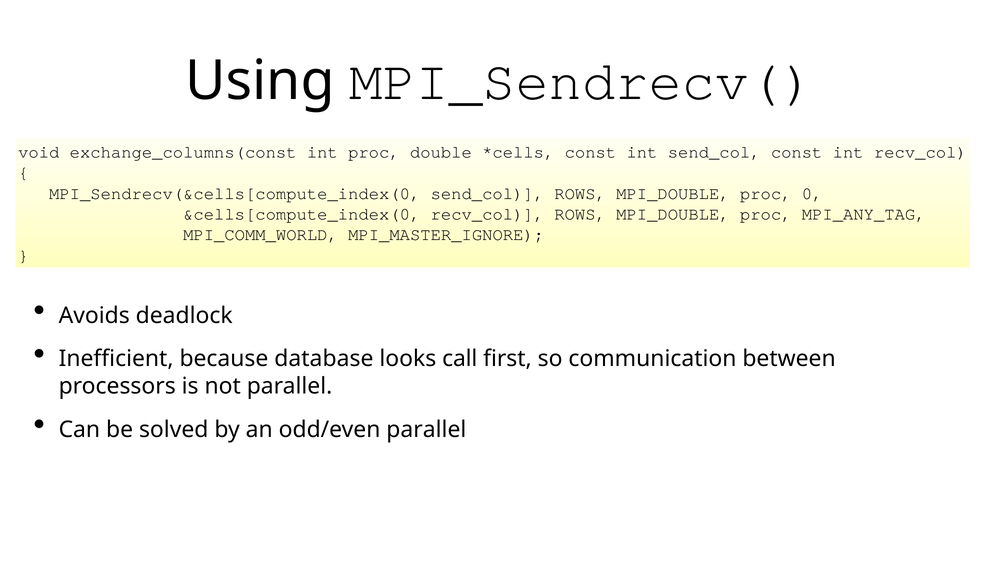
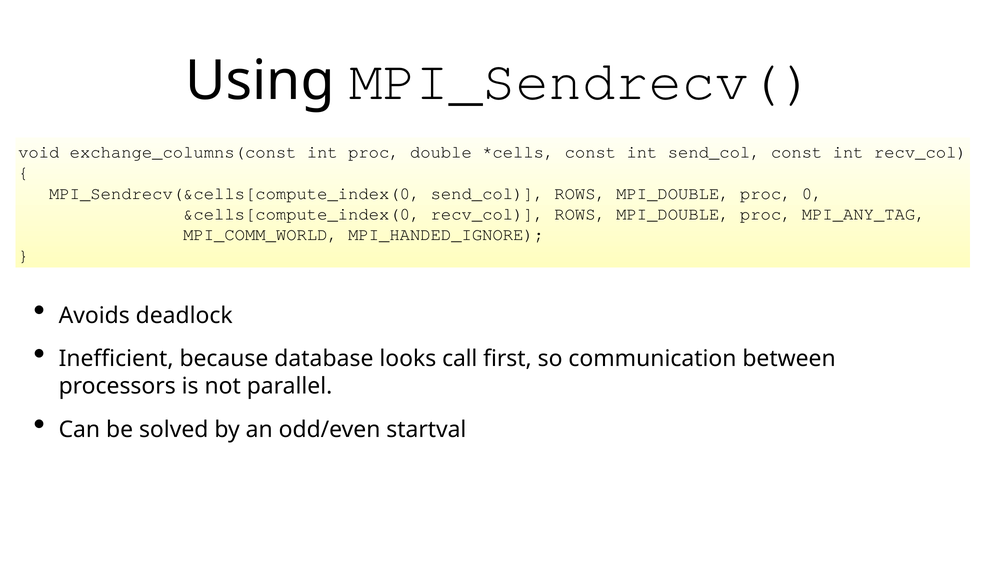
MPI_MASTER_IGNORE: MPI_MASTER_IGNORE -> MPI_HANDED_IGNORE (446, 234)
odd/even parallel: parallel -> startval (426, 429)
